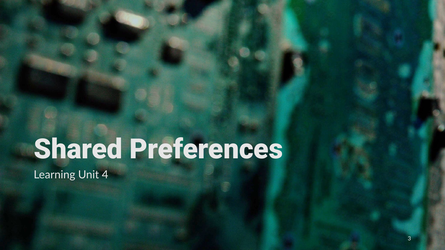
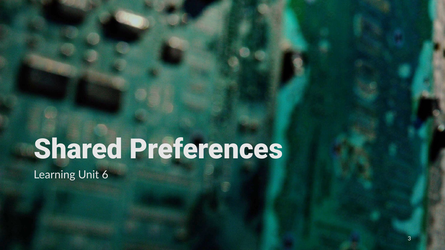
4: 4 -> 6 (105, 175)
